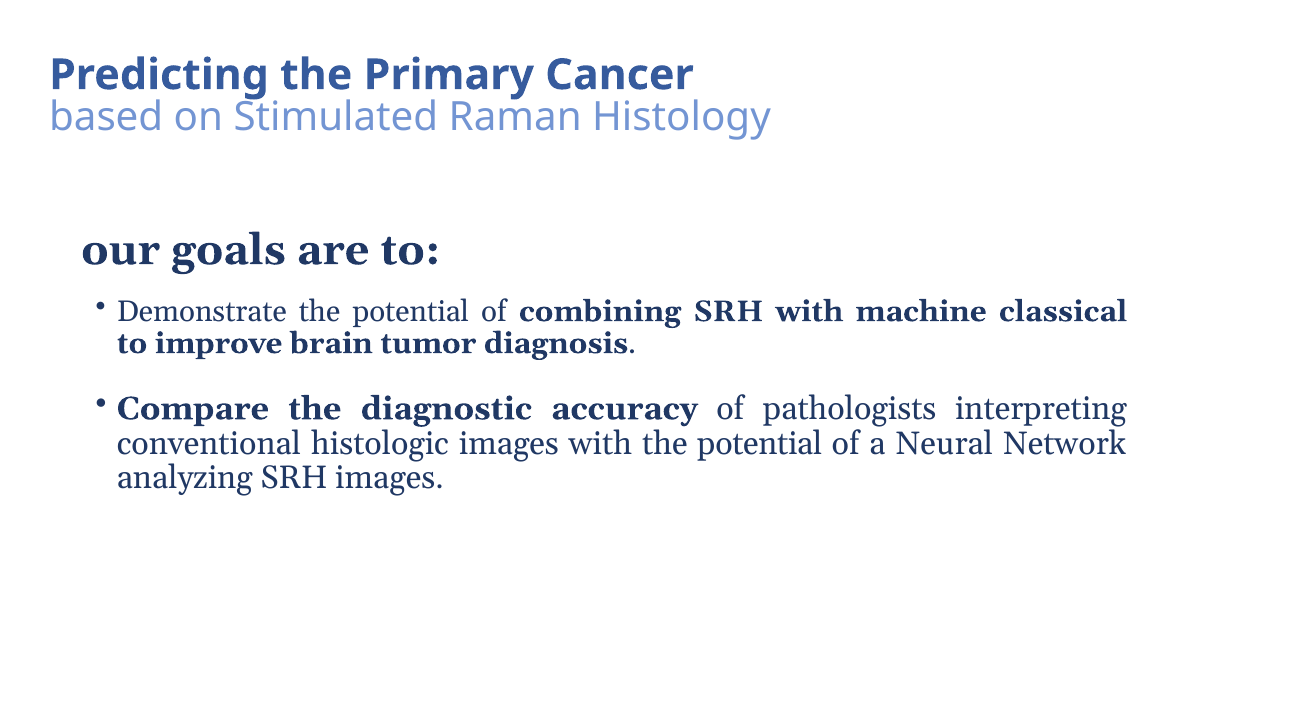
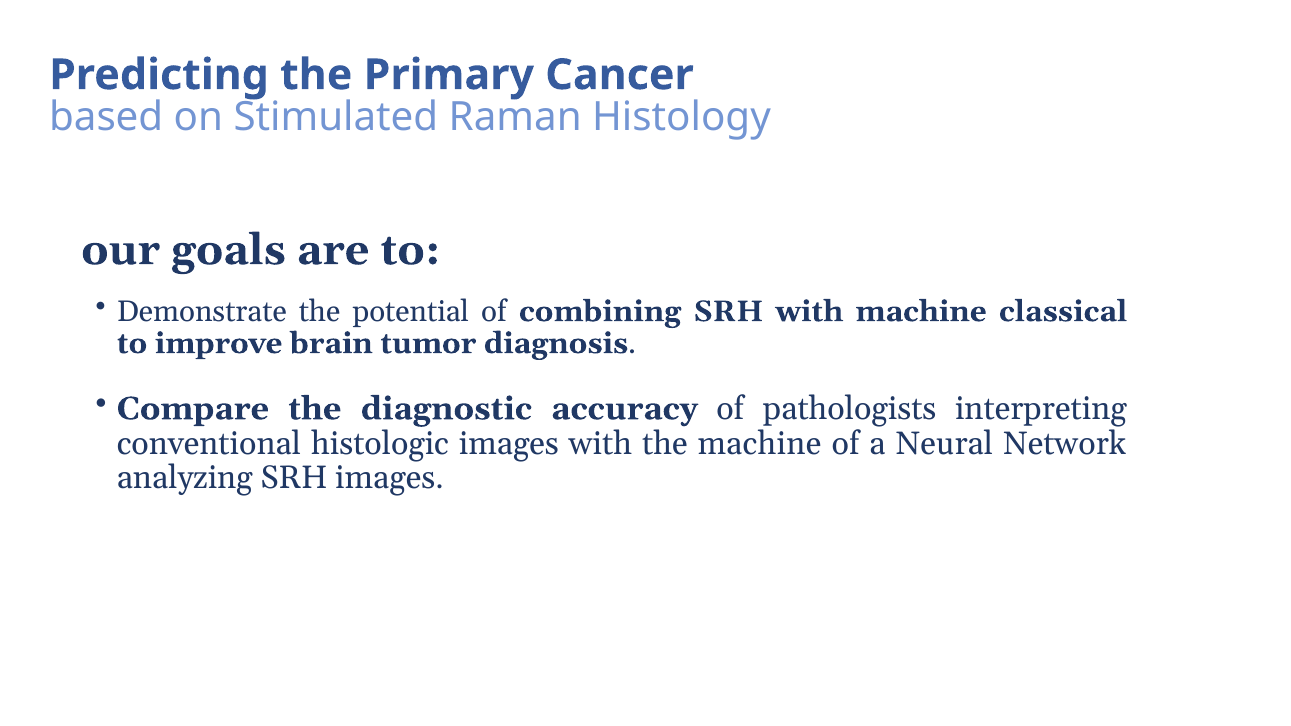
with the potential: potential -> machine (759, 444)
